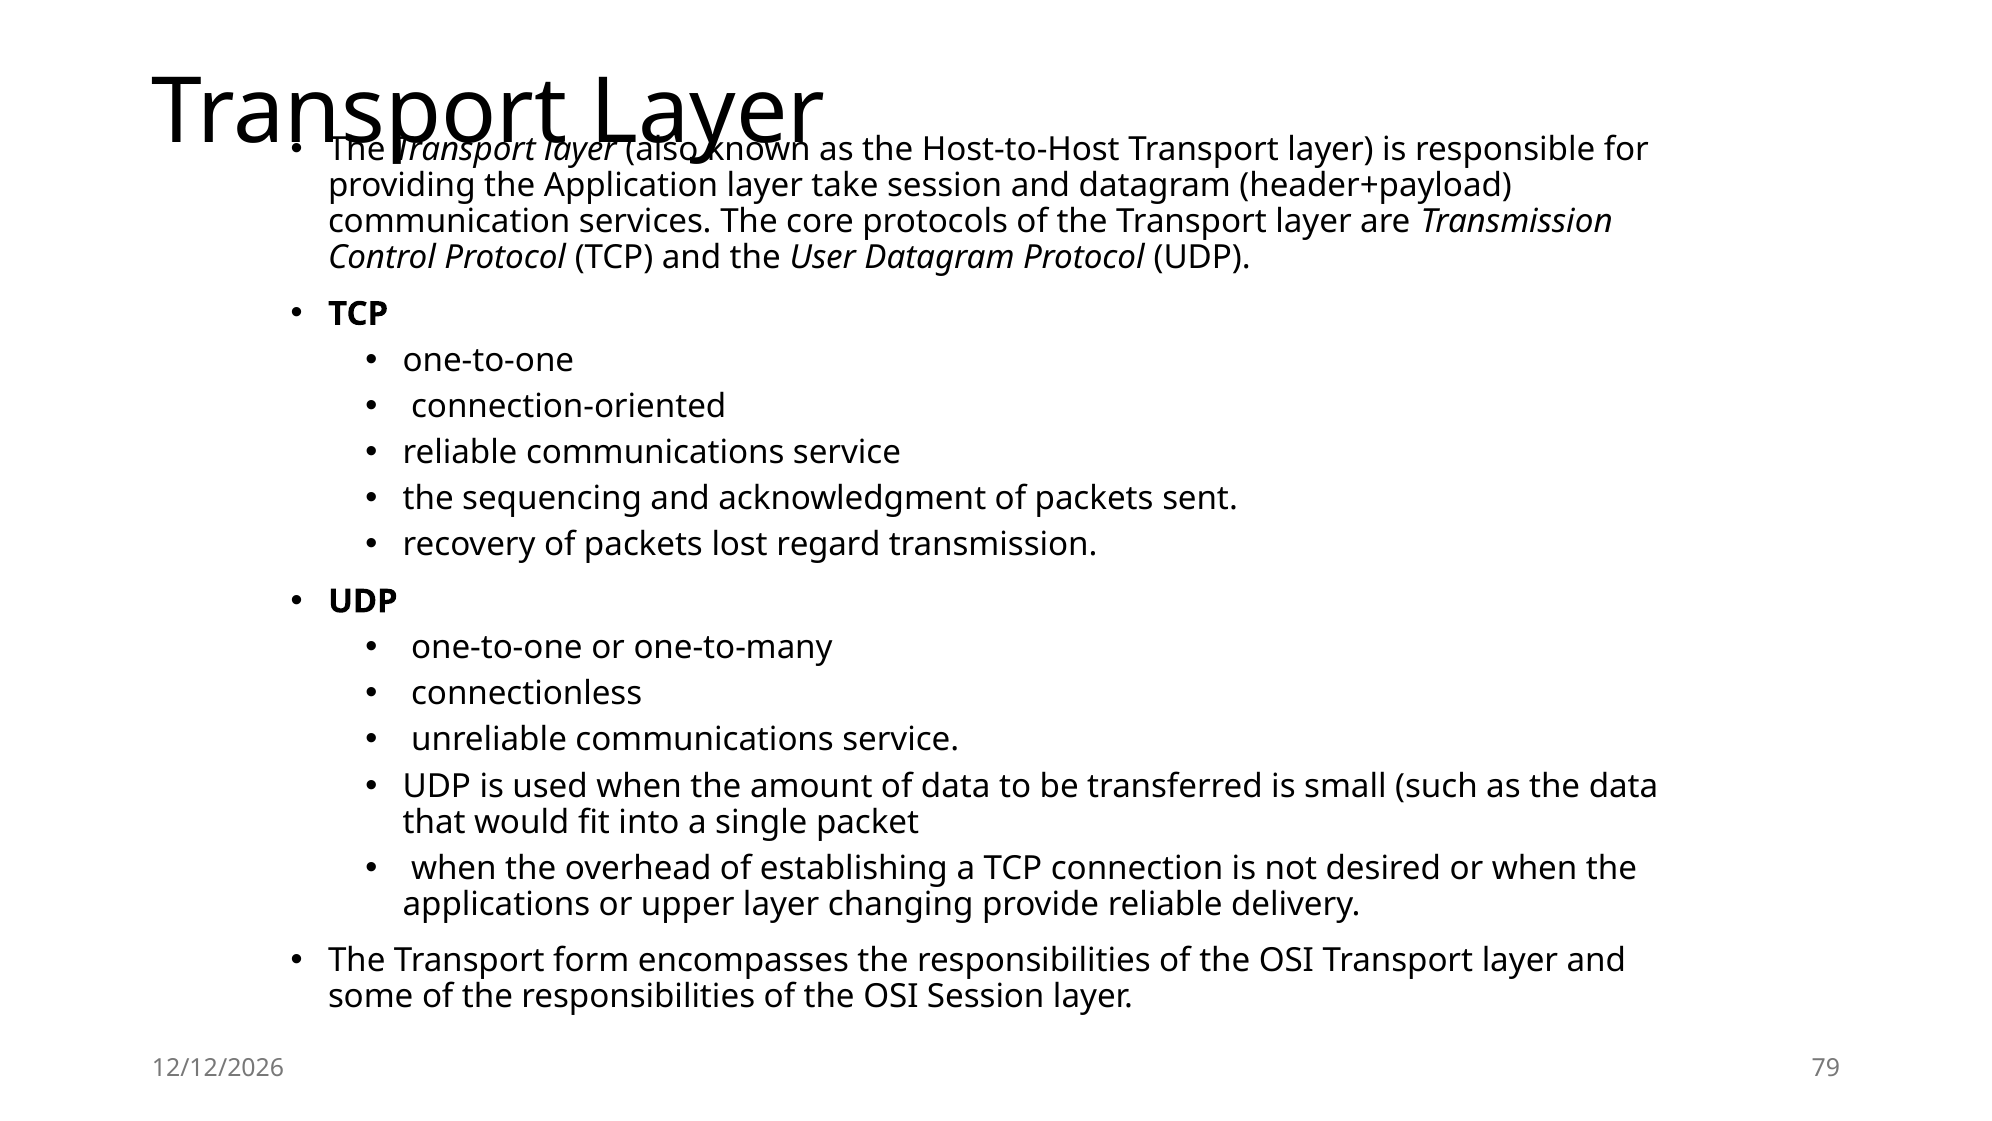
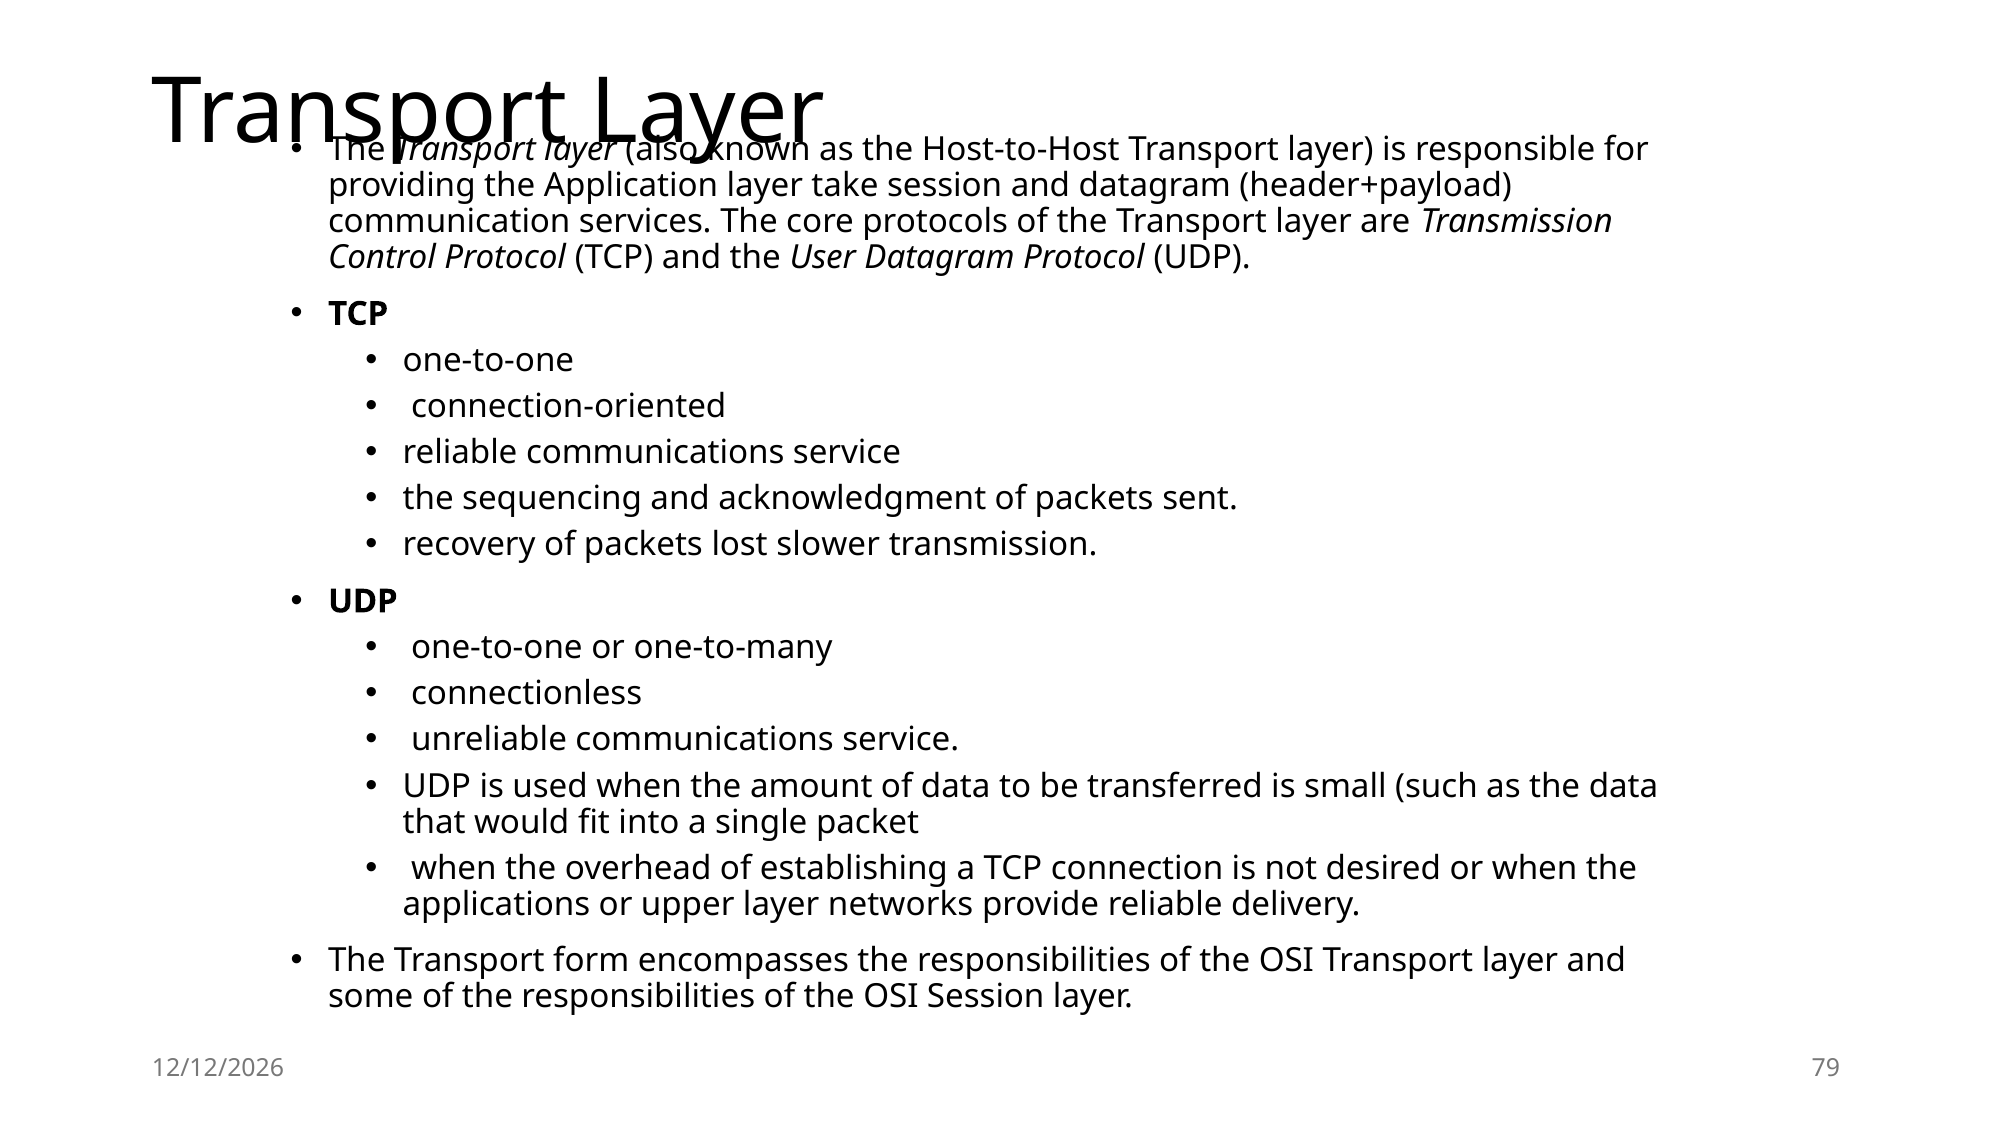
regard: regard -> slower (828, 545)
changing: changing -> networks (901, 904)
